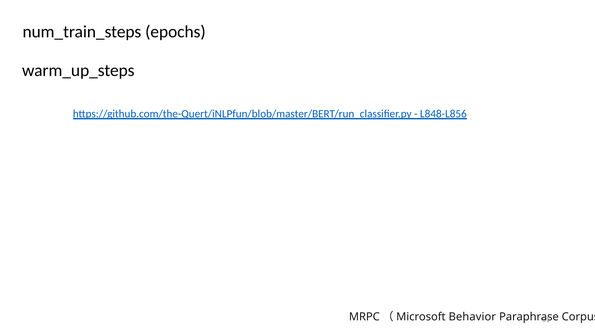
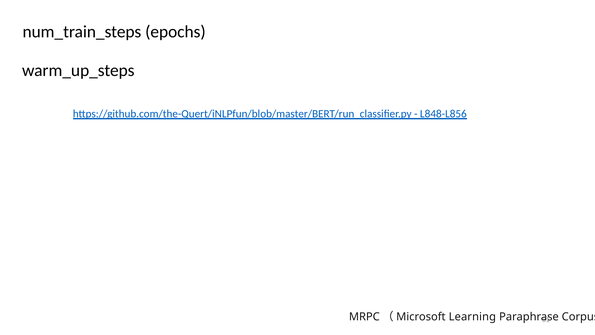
Behavior: Behavior -> Learning (472, 316)
